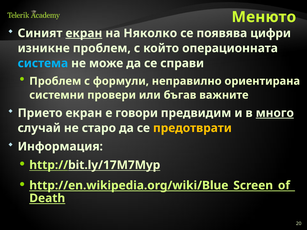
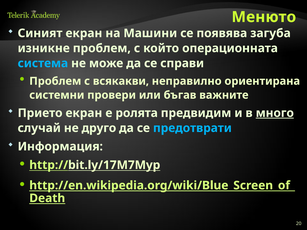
екран underline: present -> none (84, 33)
Няколко: Няколко -> Машини (150, 33)
цифри: цифри -> загуба (271, 33)
формули: формули -> всякакви (121, 81)
говори: говори -> ролята (137, 113)
старо: старо -> друго (99, 128)
предотврати colour: yellow -> light blue (192, 128)
